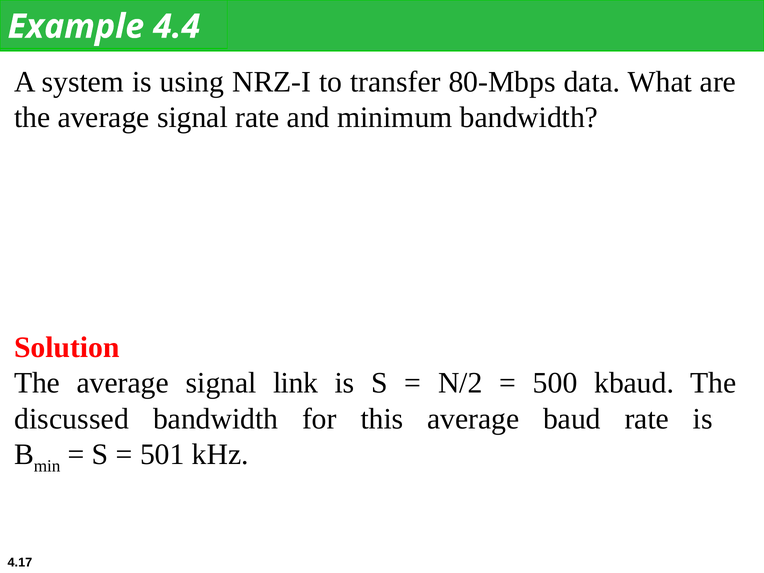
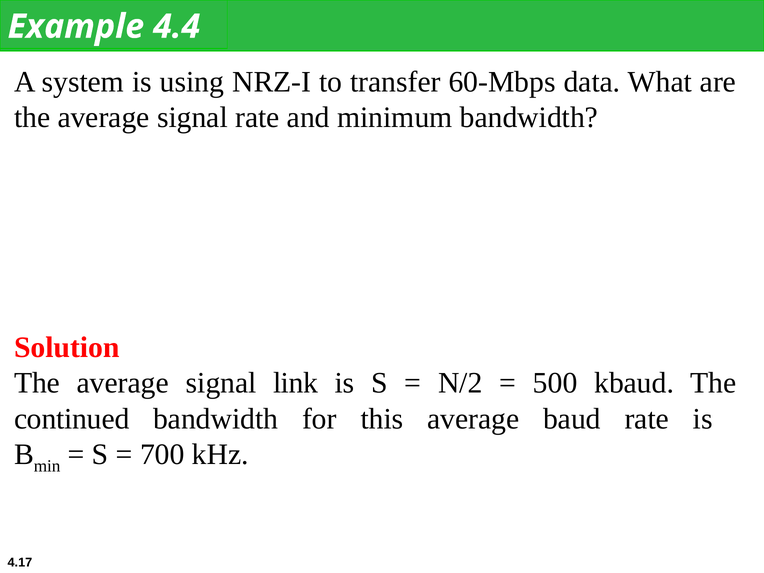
80-Mbps: 80-Mbps -> 60-Mbps (502, 82)
discussed: discussed -> continued (72, 419)
501: 501 -> 700 (162, 454)
